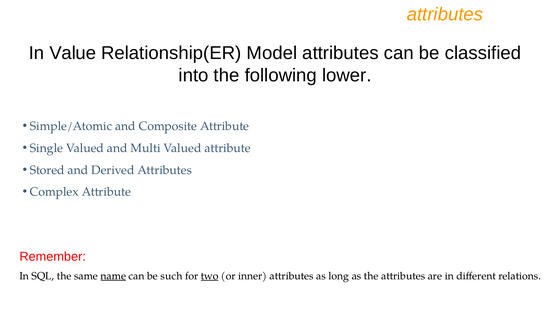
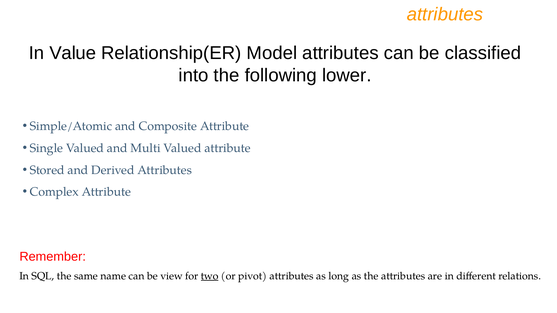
name underline: present -> none (113, 276)
such: such -> view (172, 276)
inner: inner -> pivot (253, 276)
